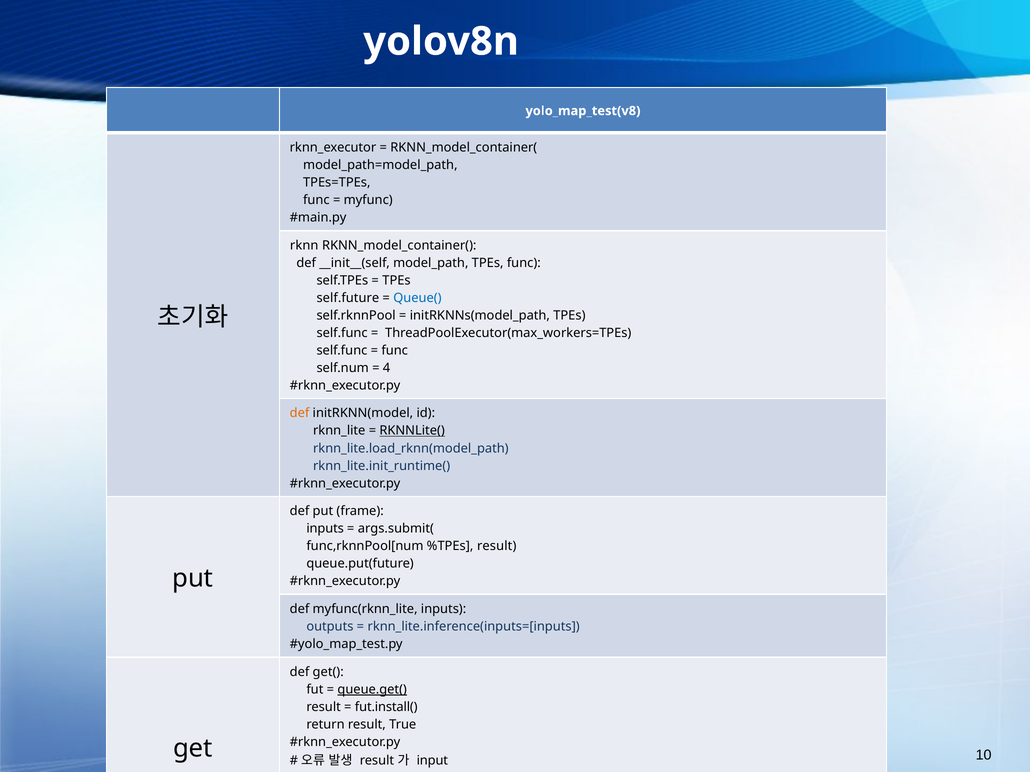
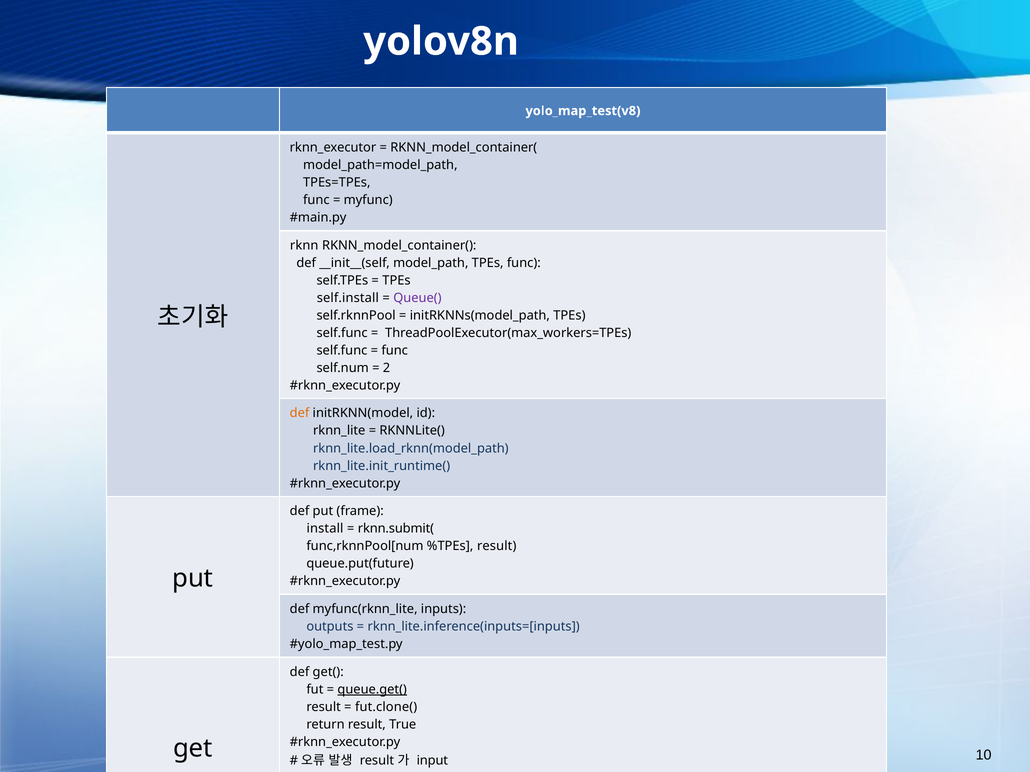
self.future: self.future -> self.install (348, 298)
Queue( colour: blue -> purple (417, 298)
4: 4 -> 2 (386, 368)
RKNNLite( underline: present -> none (412, 431)
inputs: inputs -> install (325, 529)
args.submit(: args.submit( -> rknn.submit( (396, 529)
fut.install(: fut.install( -> fut.clone( (386, 707)
